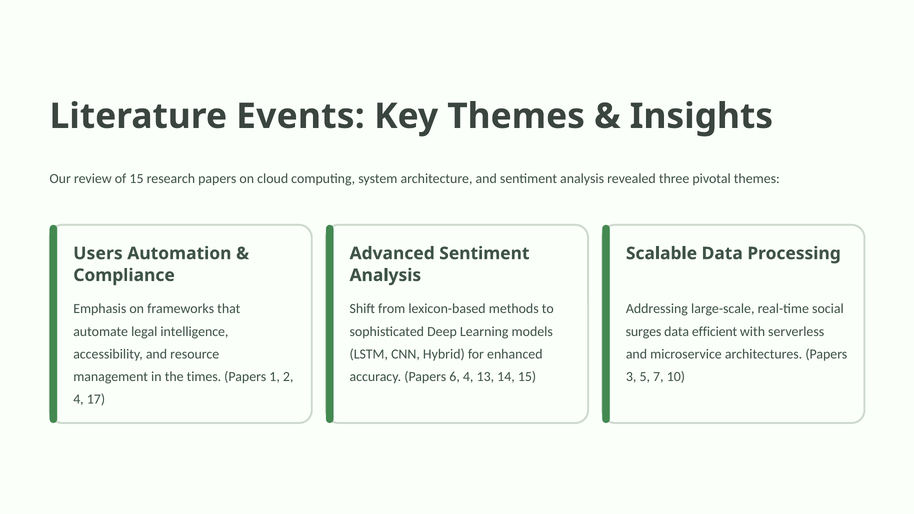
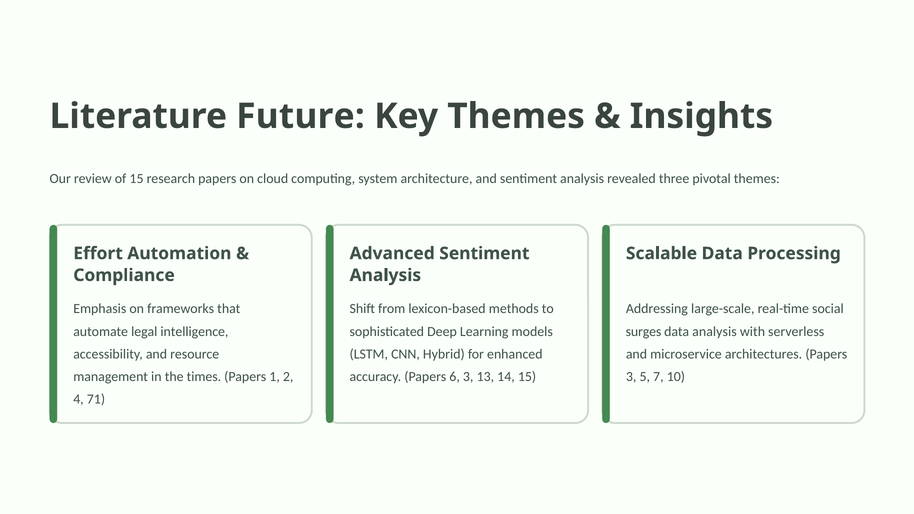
Events: Events -> Future (300, 116)
Users: Users -> Effort (98, 254)
data efficient: efficient -> analysis (714, 332)
6 4: 4 -> 3 (468, 377)
17: 17 -> 71 (96, 399)
